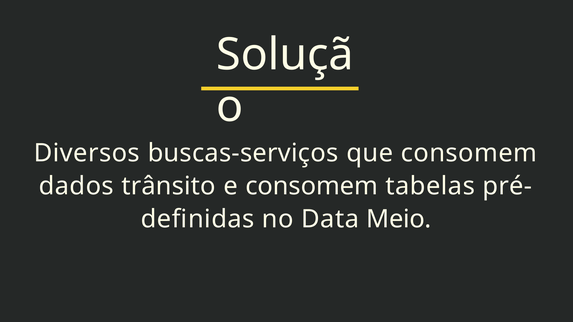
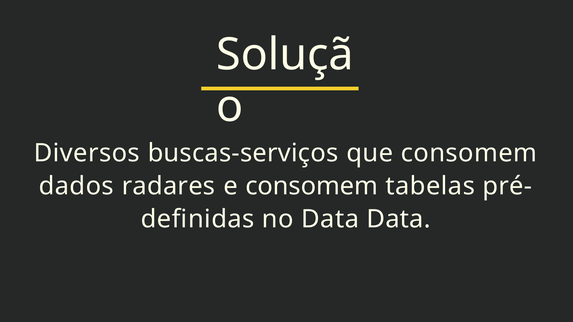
trânsito: trânsito -> radares (169, 186)
Data Meio: Meio -> Data (399, 219)
